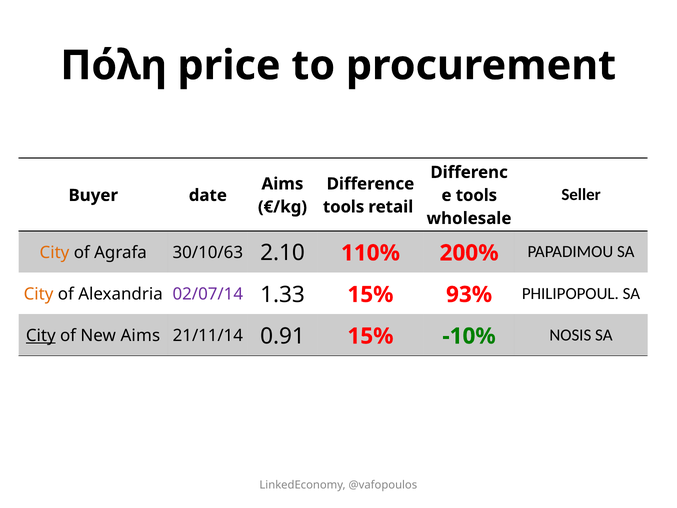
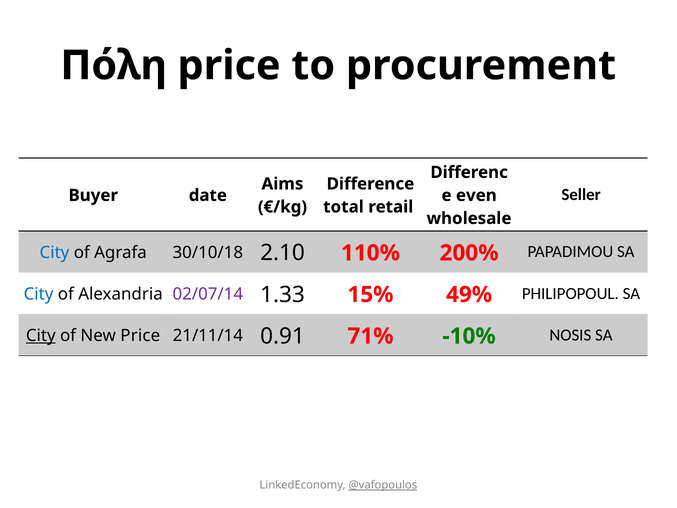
tools: tools -> even (476, 195)
tools: tools -> total (344, 207)
City colour: orange -> blue (54, 253)
30/10/63: 30/10/63 -> 30/10/18 (208, 253)
City colour: orange -> blue (39, 294)
93%: 93% -> 49% (469, 294)
New Aims: Aims -> Price (140, 336)
0.91 15%: 15% -> 71% (370, 336)
@vafopoulos underline: none -> present (383, 485)
